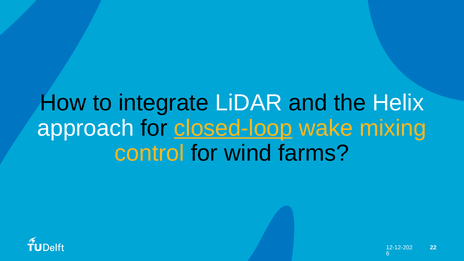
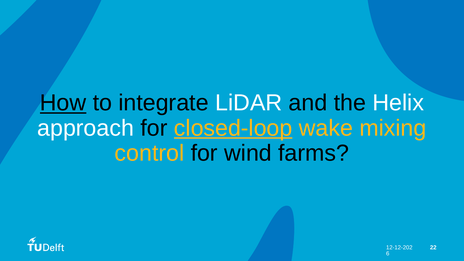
How underline: none -> present (63, 103)
